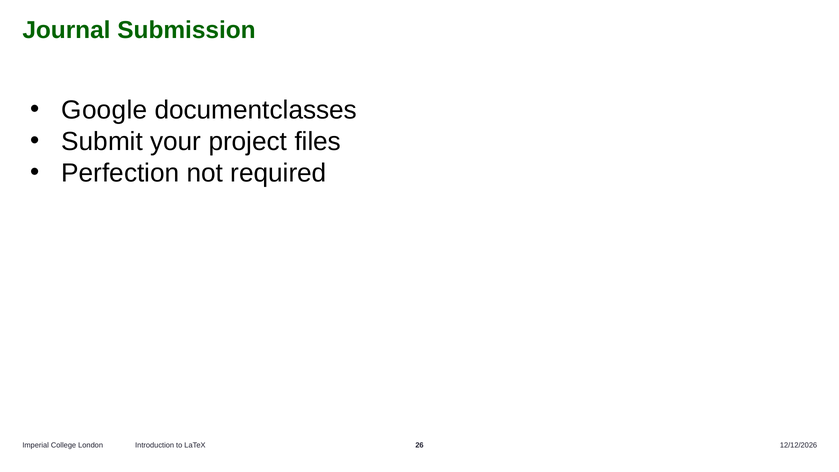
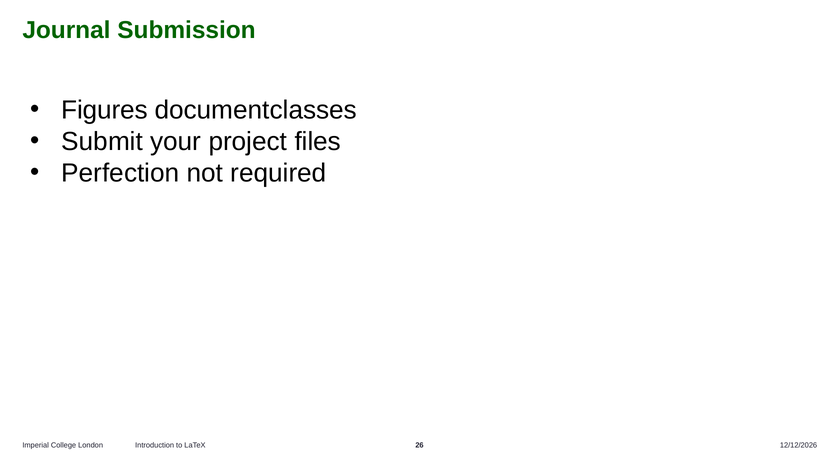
Google: Google -> Figures (105, 110)
